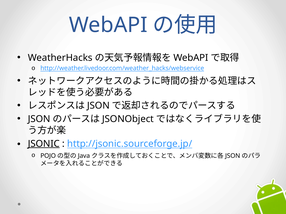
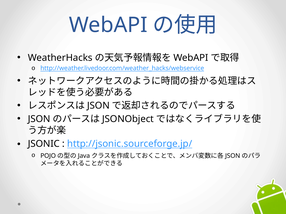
JSONIC underline: present -> none (44, 144)
